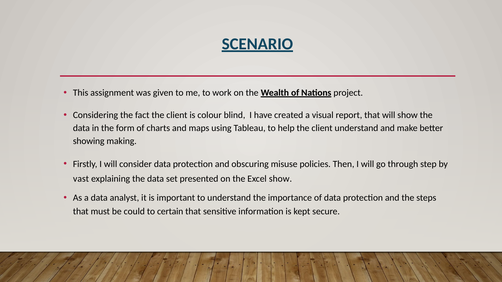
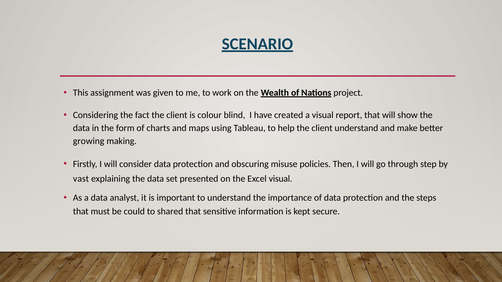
showing: showing -> growing (89, 141)
Excel show: show -> visual (281, 179)
certain: certain -> shared (170, 212)
